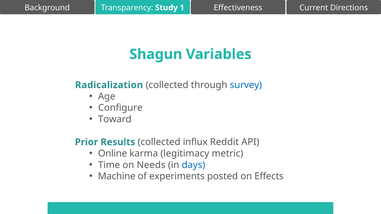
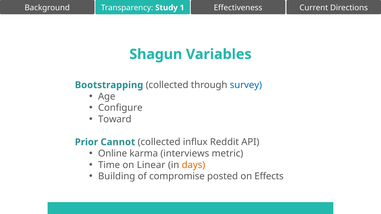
Radicalization: Radicalization -> Bootstrapping (109, 85)
Results: Results -> Cannot (118, 142)
legitimacy: legitimacy -> interviews (185, 154)
Needs: Needs -> Linear (151, 165)
days colour: blue -> orange (193, 165)
Machine: Machine -> Building (117, 177)
experiments: experiments -> compromise (177, 177)
